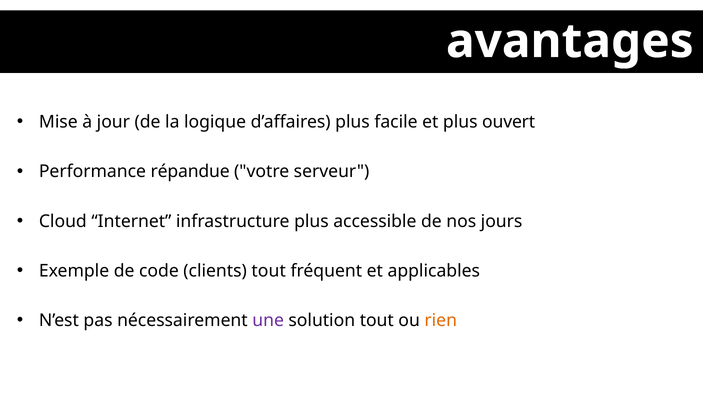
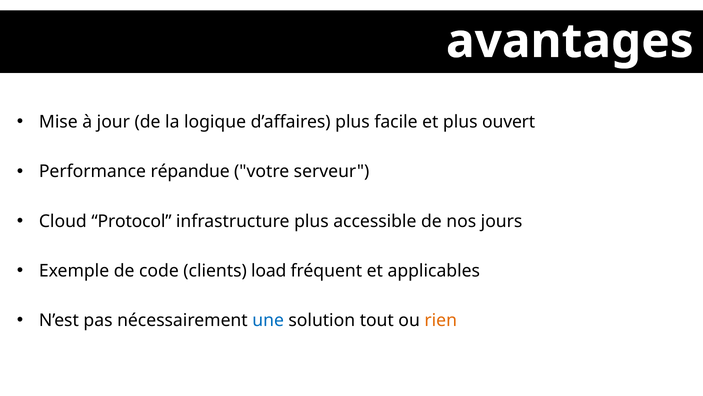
Internet: Internet -> Protocol (132, 221)
clients tout: tout -> load (269, 270)
une colour: purple -> blue (268, 320)
